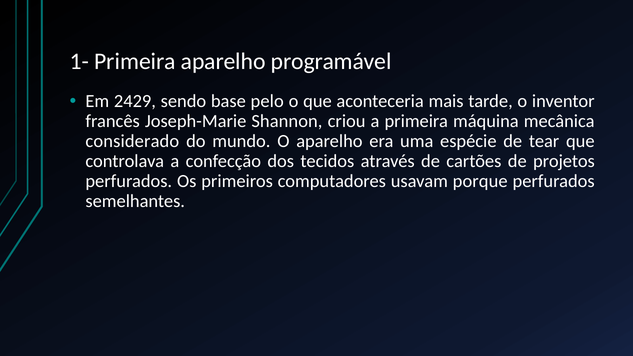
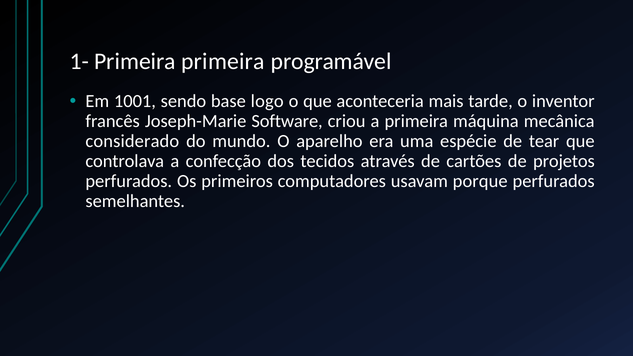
Primeira aparelho: aparelho -> primeira (223, 62)
2429: 2429 -> 1001 (135, 101)
pelo: pelo -> logo (267, 101)
Shannon: Shannon -> Software (287, 121)
